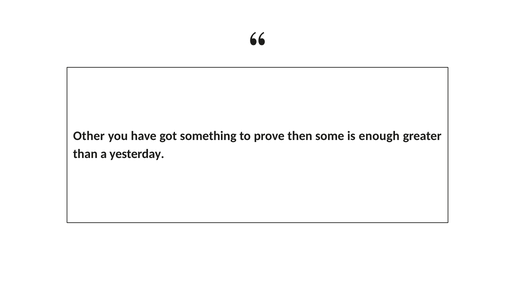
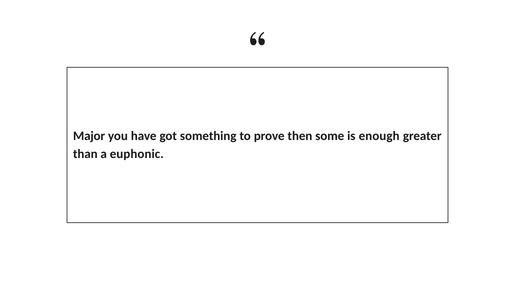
Other: Other -> Major (89, 136)
yesterday: yesterday -> euphonic (137, 154)
